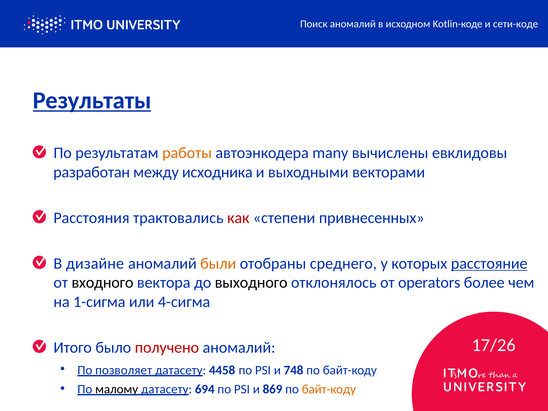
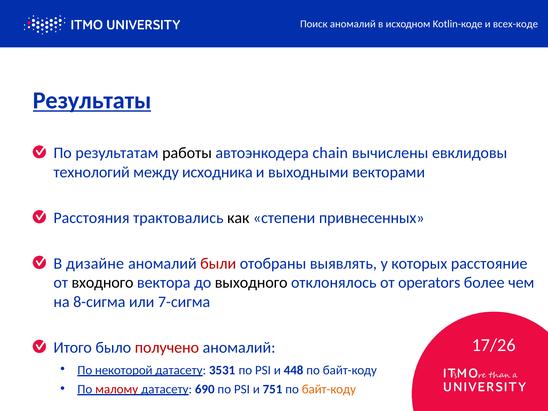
сети-коде: сети-коде -> всех-коде (516, 24)
работы colour: orange -> black (187, 153)
many: many -> chain (330, 153)
разработан: разработан -> технологий (92, 172)
как colour: red -> black (238, 218)
были colour: orange -> red (218, 263)
среднего: среднего -> выявлять (343, 263)
расстояние underline: present -> none (489, 263)
1-сигма: 1-сигма -> 8-сигма (99, 302)
4-сигма: 4-сигма -> 7-сигма (184, 302)
позволяет: позволяет -> некоторой (124, 370)
4458: 4458 -> 3531 (222, 370)
748: 748 -> 448 (294, 370)
малому colour: black -> red (117, 389)
694: 694 -> 690 (205, 389)
869: 869 -> 751 (273, 389)
